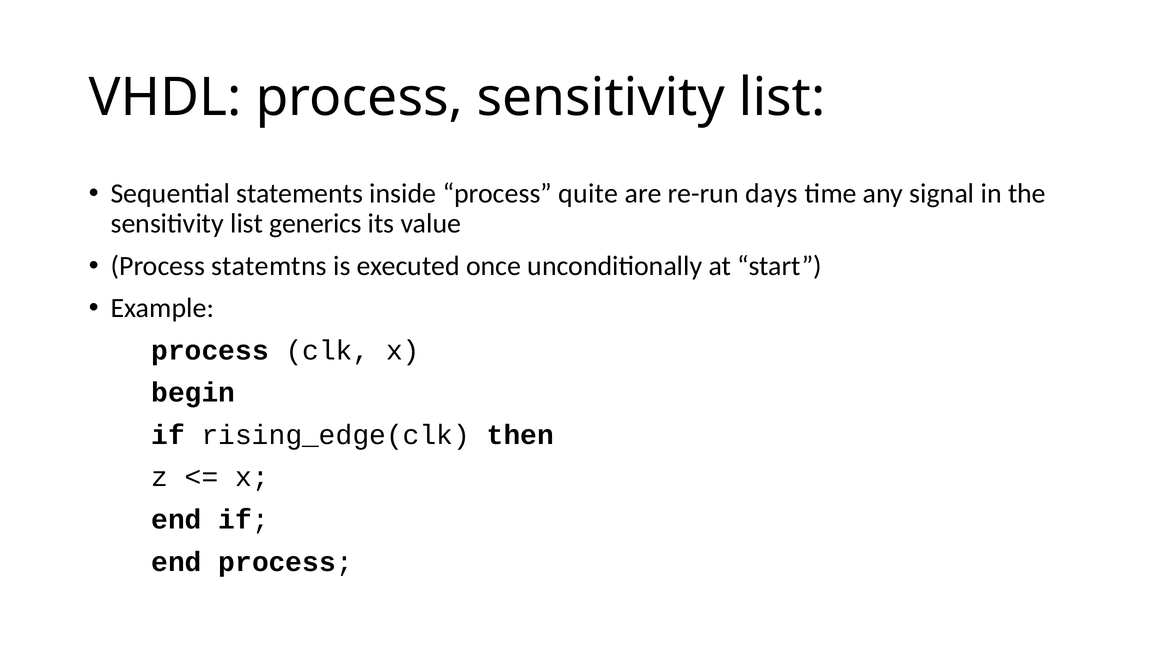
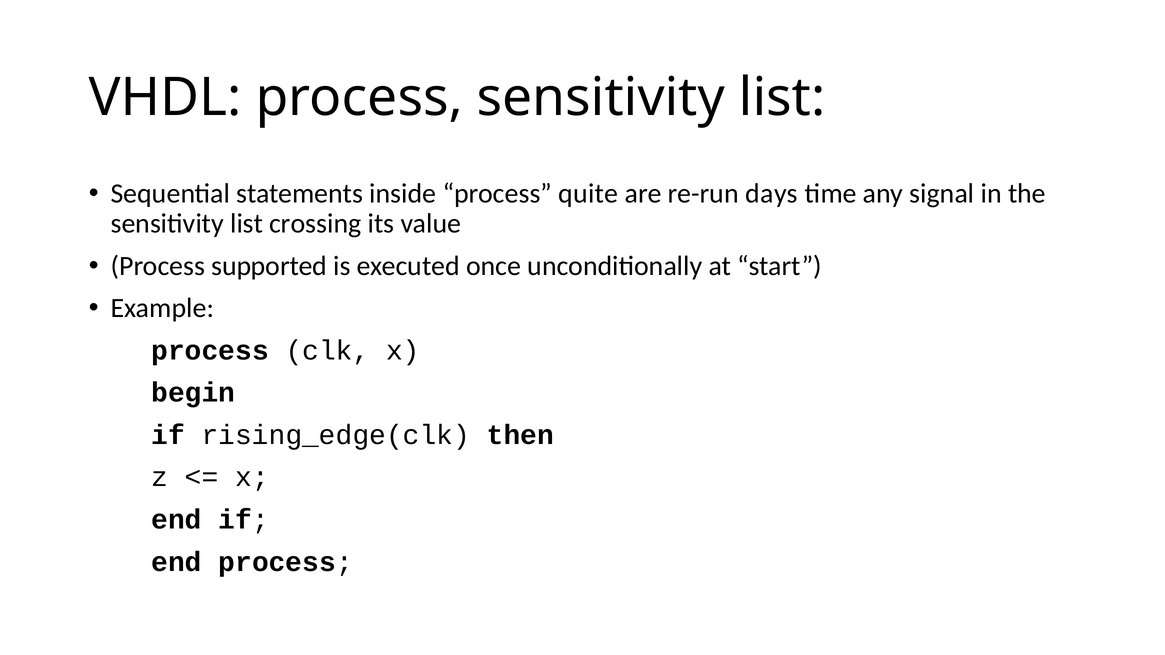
generics: generics -> crossing (315, 224)
statemtns: statemtns -> supported (269, 266)
